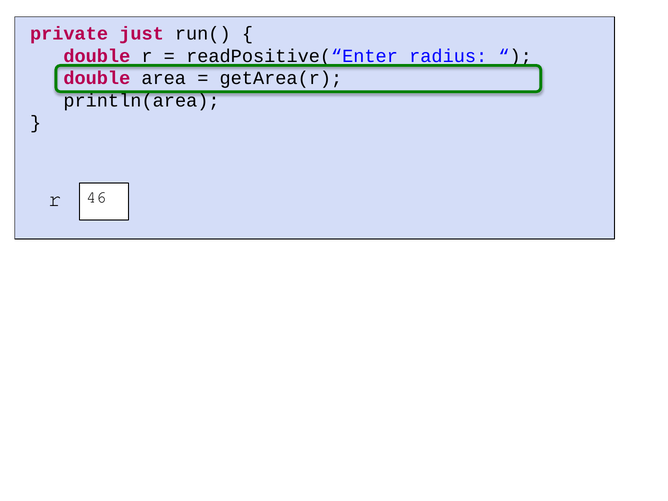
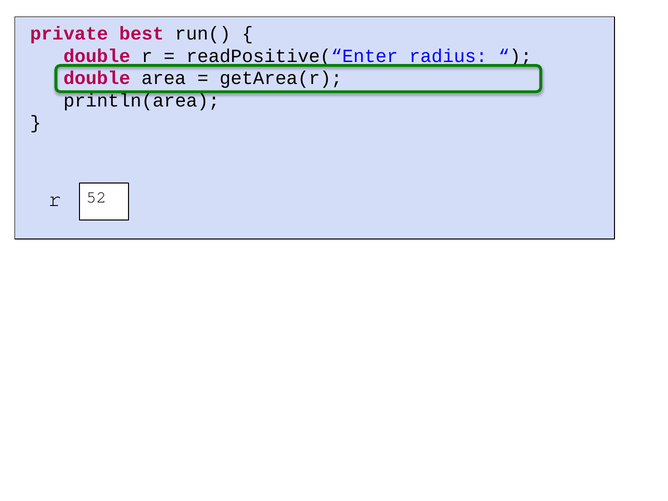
just: just -> best (142, 34)
46: 46 -> 52 (96, 197)
